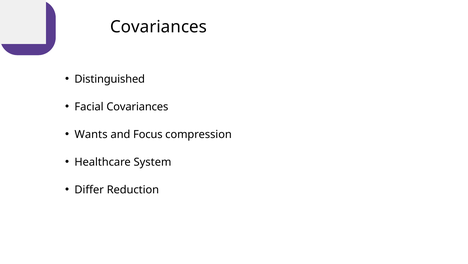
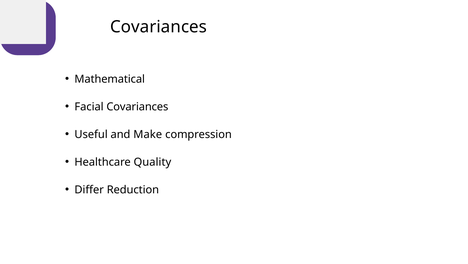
Distinguished: Distinguished -> Mathematical (110, 79)
Wants: Wants -> Useful (91, 134)
Focus: Focus -> Make (148, 134)
System: System -> Quality (152, 162)
